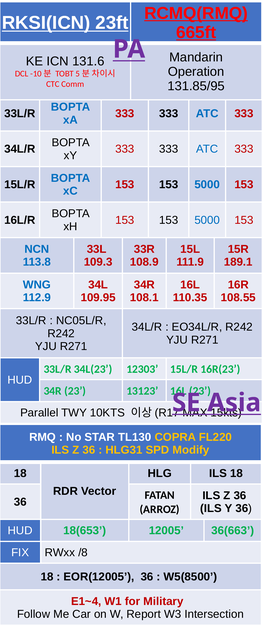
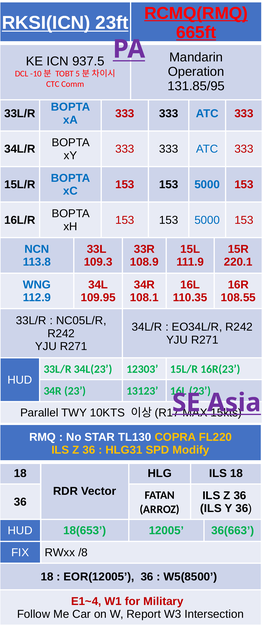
131.6: 131.6 -> 937.5 (88, 61)
189.1: 189.1 -> 220.1 (238, 262)
